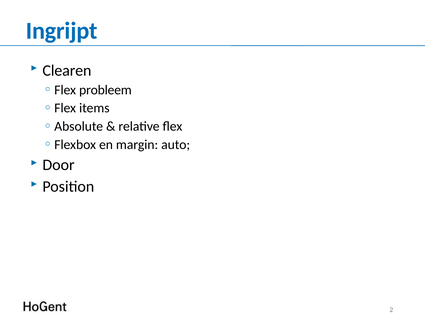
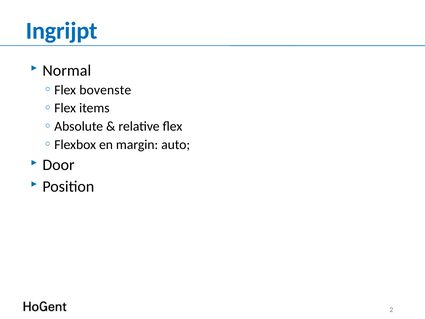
Clearen: Clearen -> Normal (67, 70)
probleem: probleem -> bovenste (105, 90)
